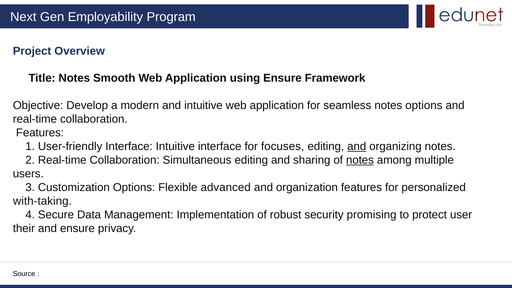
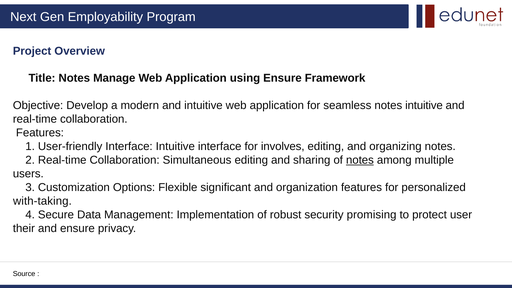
Smooth: Smooth -> Manage (114, 78)
notes options: options -> intuitive (424, 106)
focuses: focuses -> involves (283, 146)
and underline: present -> none (357, 146)
advanced: advanced -> significant (226, 187)
